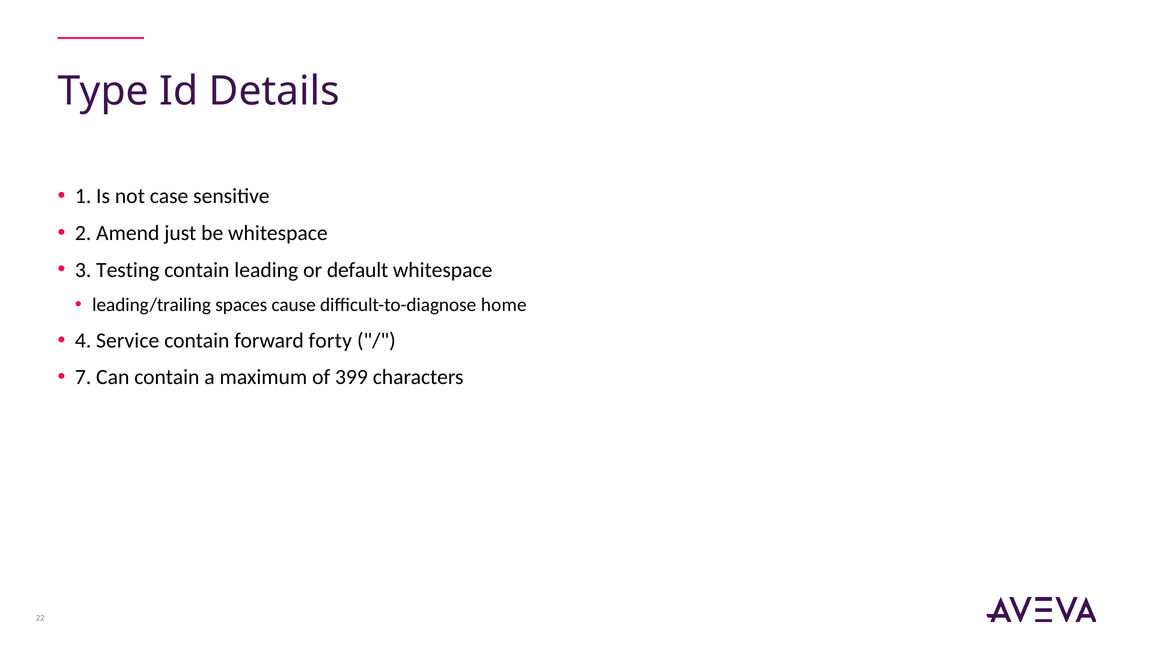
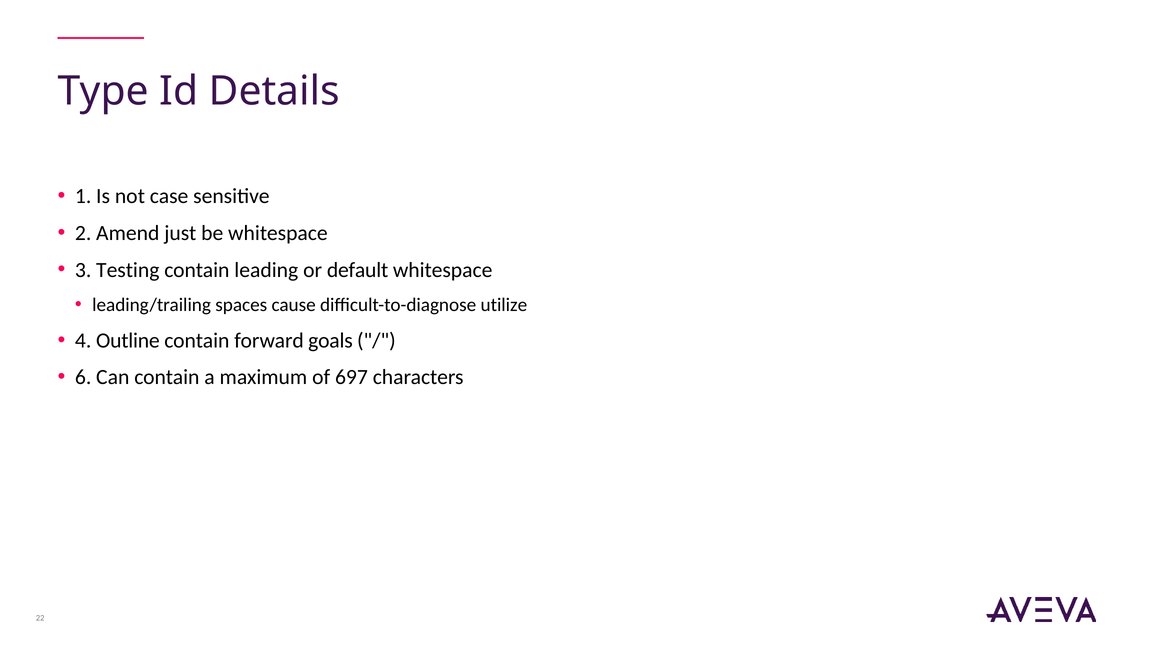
home: home -> utilize (504, 305)
Service: Service -> Outline (128, 341)
forty: forty -> goals (330, 341)
7: 7 -> 6 (83, 377)
399: 399 -> 697 (351, 377)
